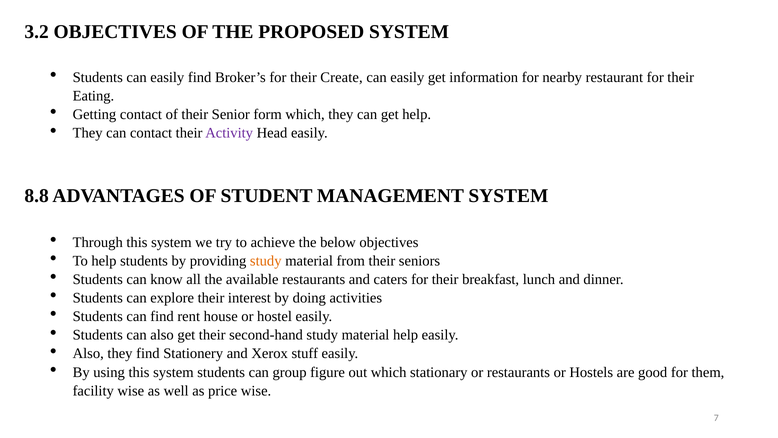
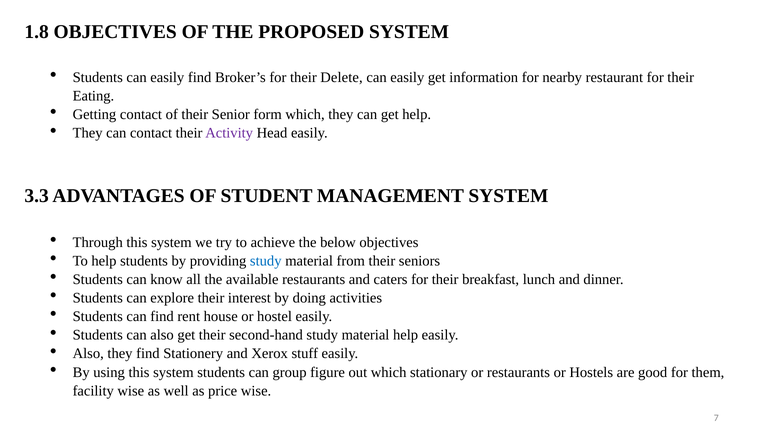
3.2: 3.2 -> 1.8 (37, 32)
Create: Create -> Delete (342, 77)
8.8: 8.8 -> 3.3 (37, 196)
study colour: orange -> blue (266, 261)
